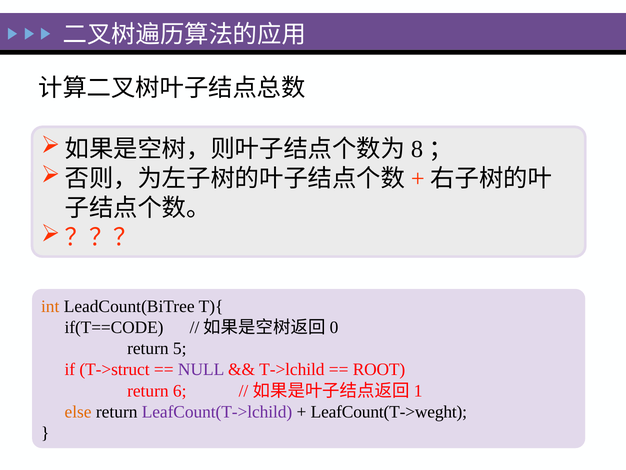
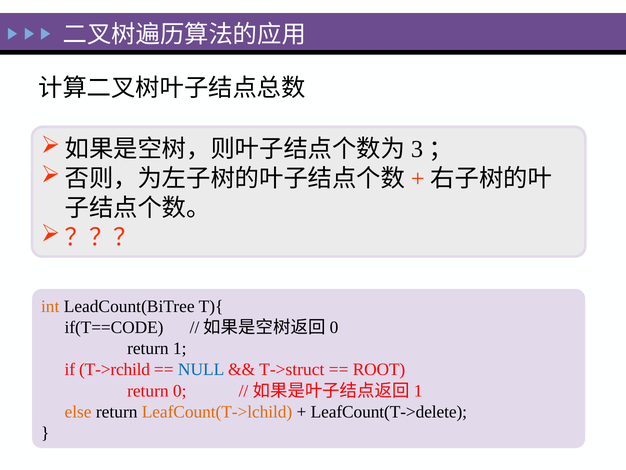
8: 8 -> 3 (417, 149)
5: 5 -> 1 (180, 348)
T->struct: T->struct -> T->rchild (115, 369)
NULL colour: purple -> blue (201, 369)
T->lchild: T->lchild -> T->struct (292, 369)
6: 6 -> 0 (180, 390)
LeafCount(T->lchild colour: purple -> orange (217, 411)
LeafCount(T->weght: LeafCount(T->weght -> LeafCount(T->delete (389, 411)
